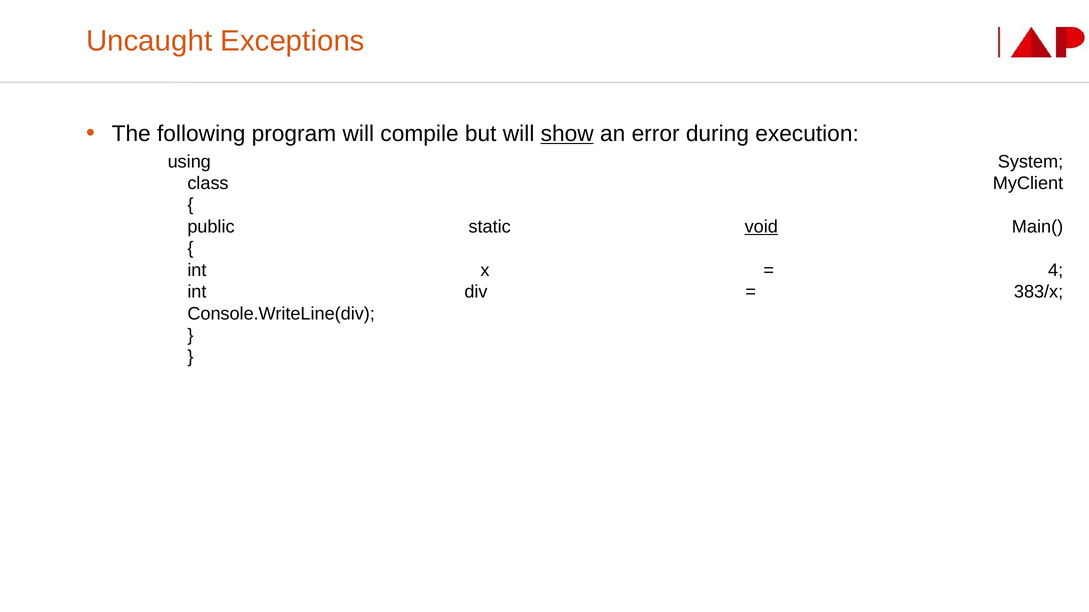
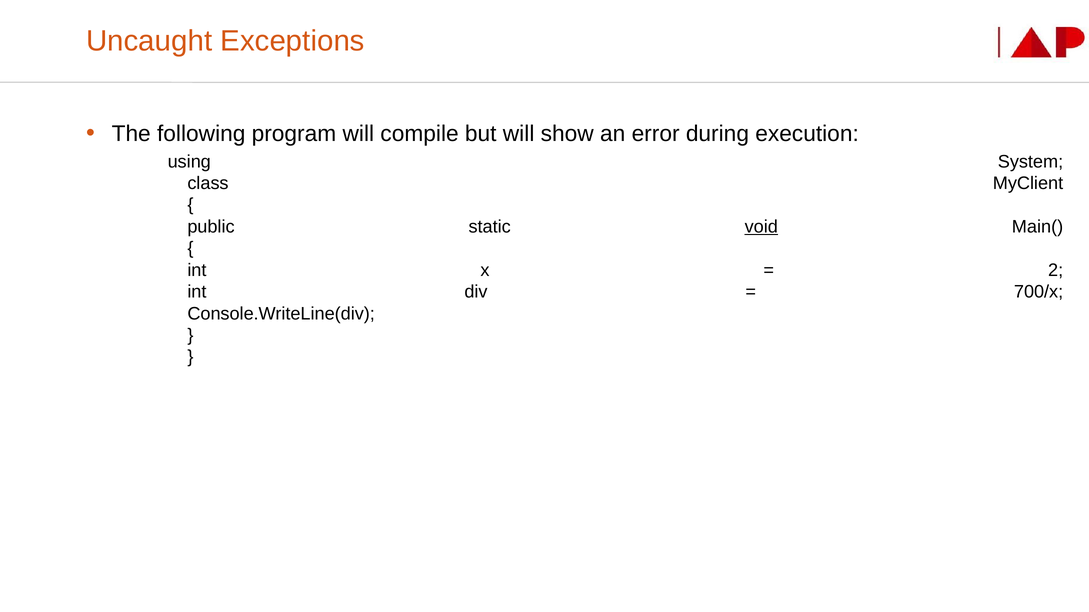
show underline: present -> none (567, 134)
4: 4 -> 2 (1056, 270)
383/x: 383/x -> 700/x (1039, 292)
